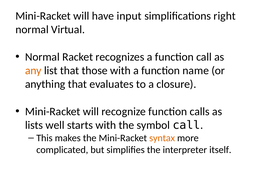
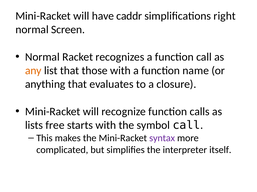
input: input -> caddr (129, 16)
Virtual: Virtual -> Screen (68, 30)
well: well -> free (55, 126)
syntax colour: orange -> purple (162, 138)
